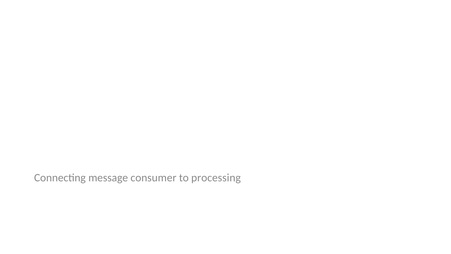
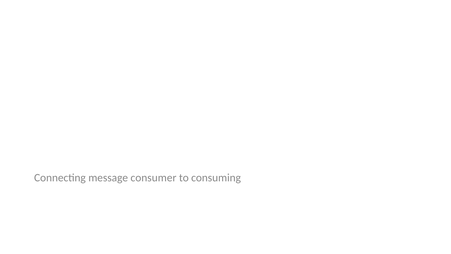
processing: processing -> consuming (216, 177)
